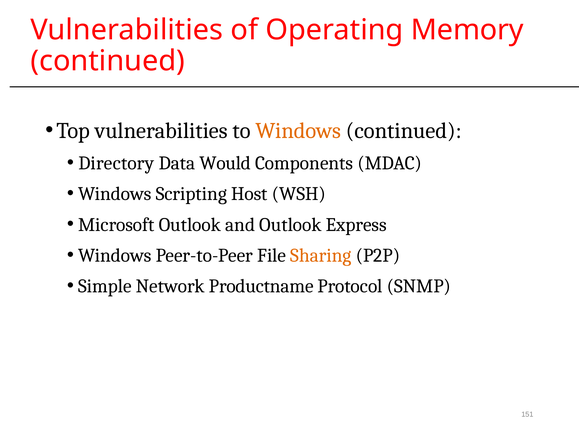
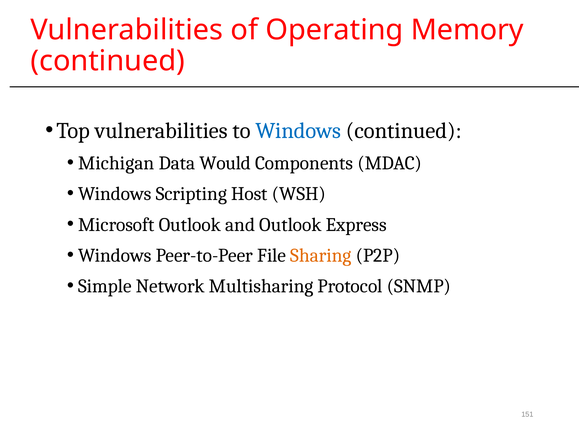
Windows colour: orange -> blue (298, 131)
Directory: Directory -> Michigan (116, 163)
Productname: Productname -> Multisharing (261, 286)
